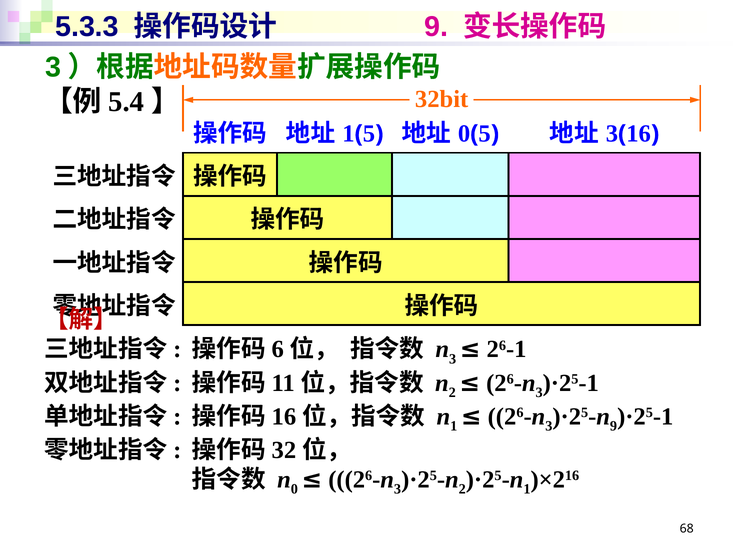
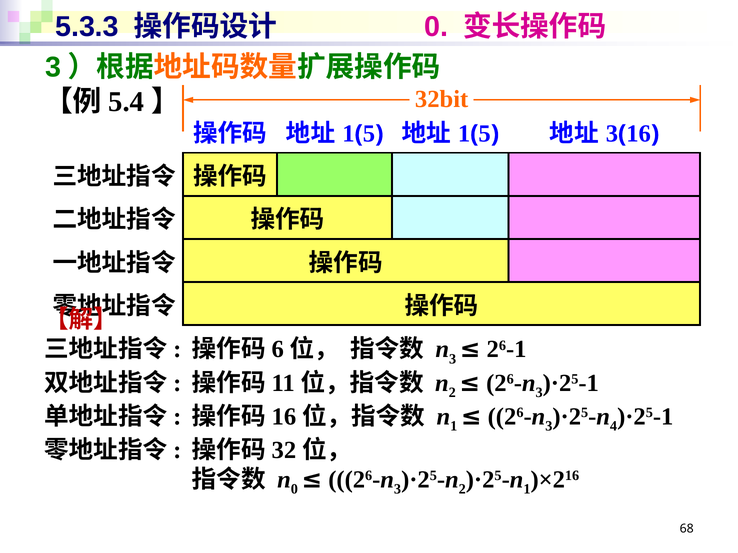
9: 9 -> 0 (436, 27)
0: 0 -> 1 (464, 134)
9: 9 -> 4 (614, 426)
